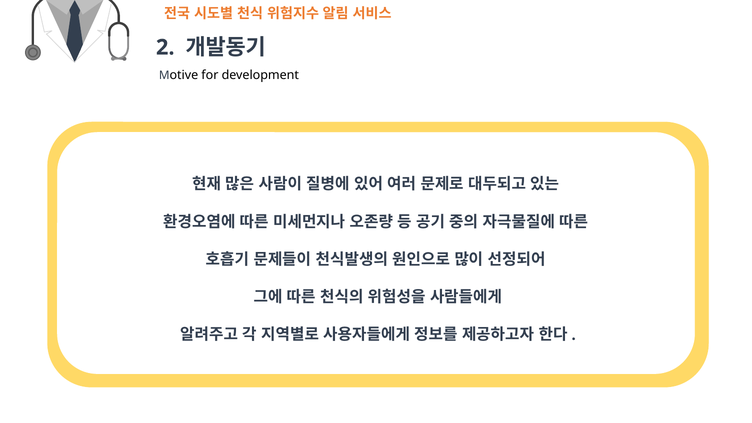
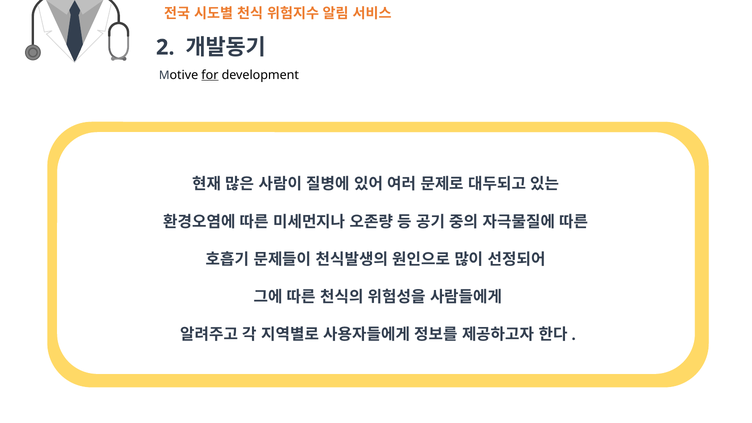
for underline: none -> present (210, 75)
